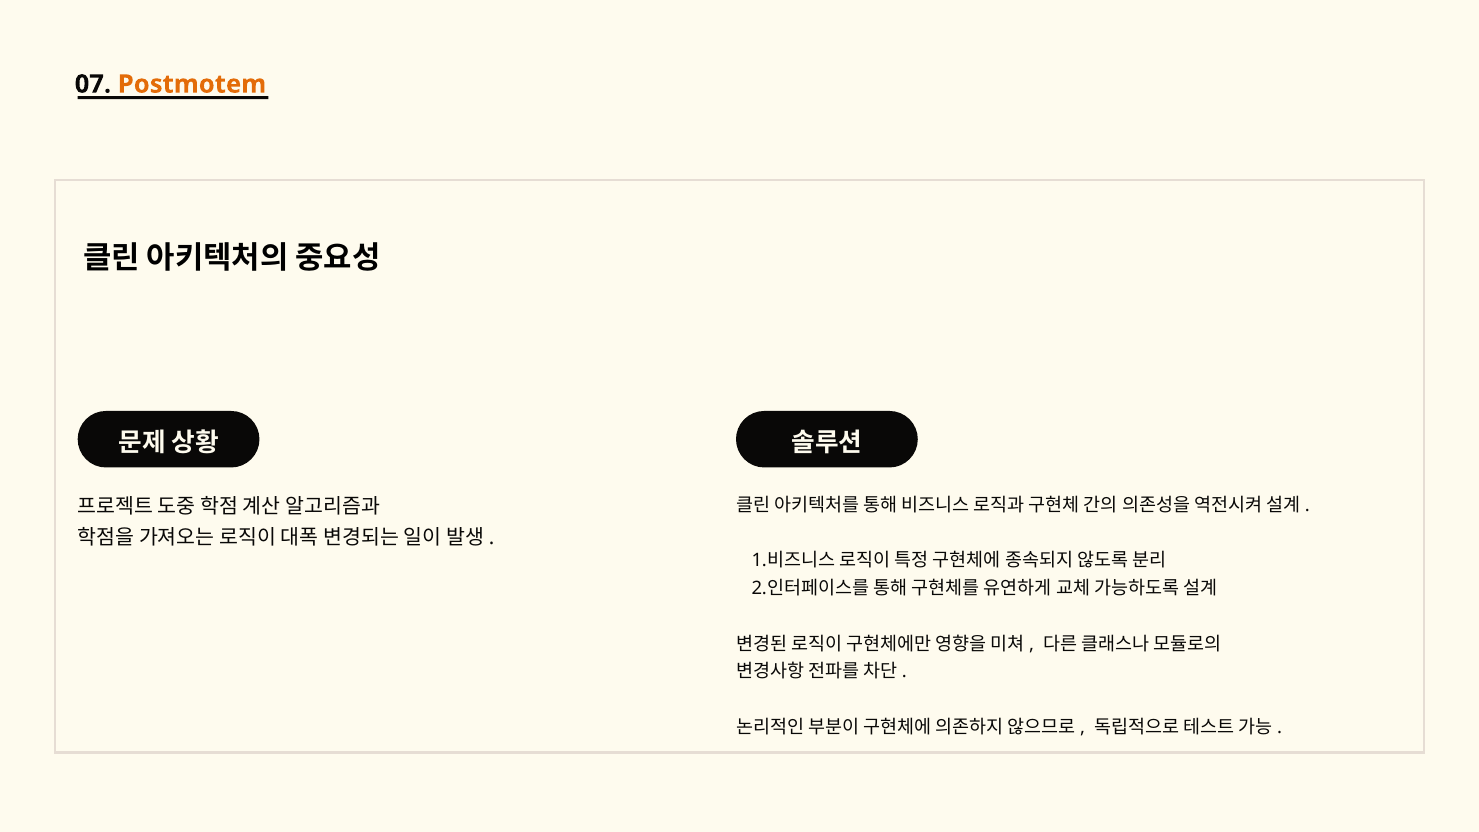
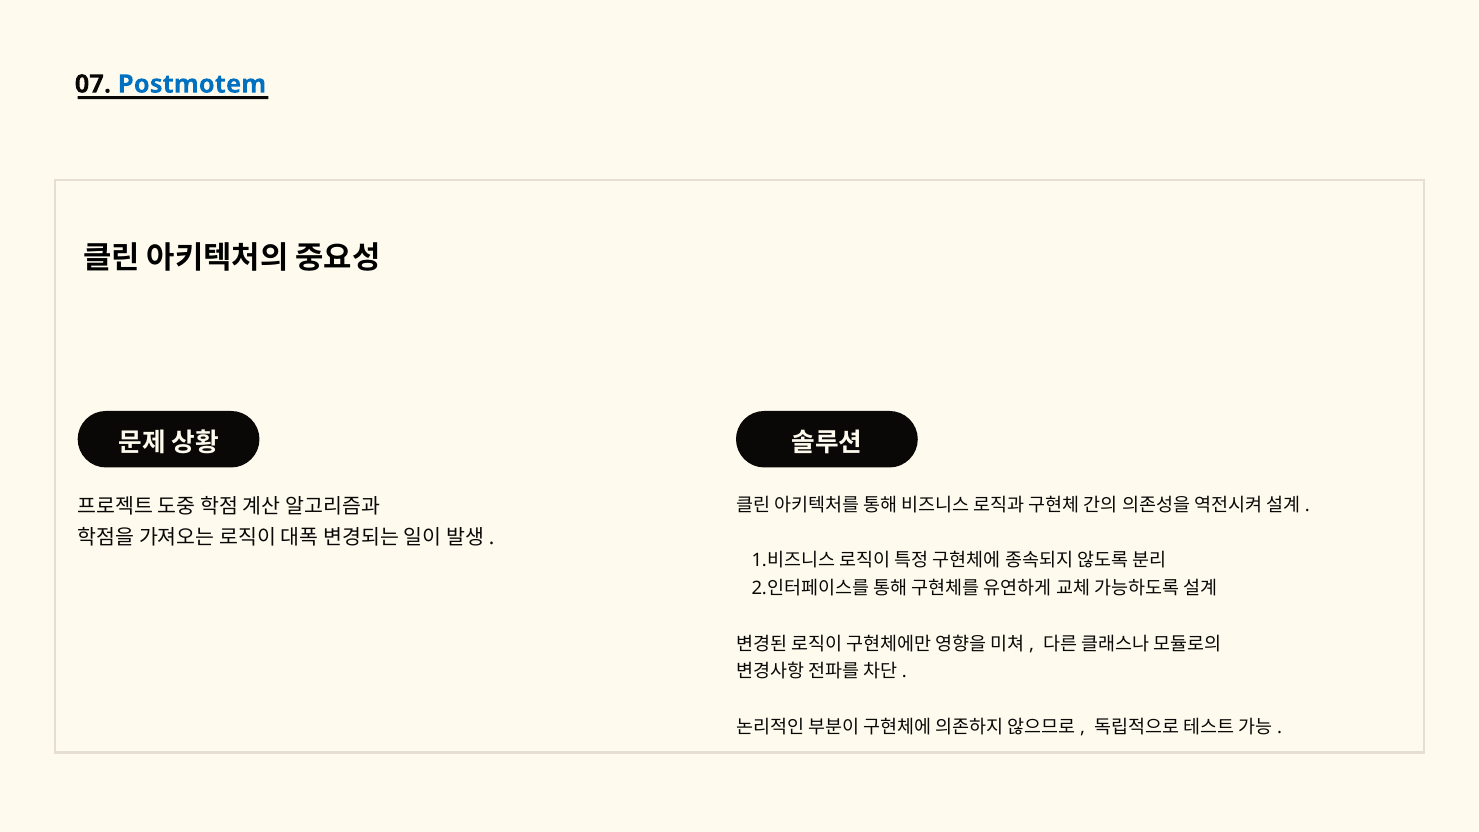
Postmotem colour: orange -> blue (192, 84)
